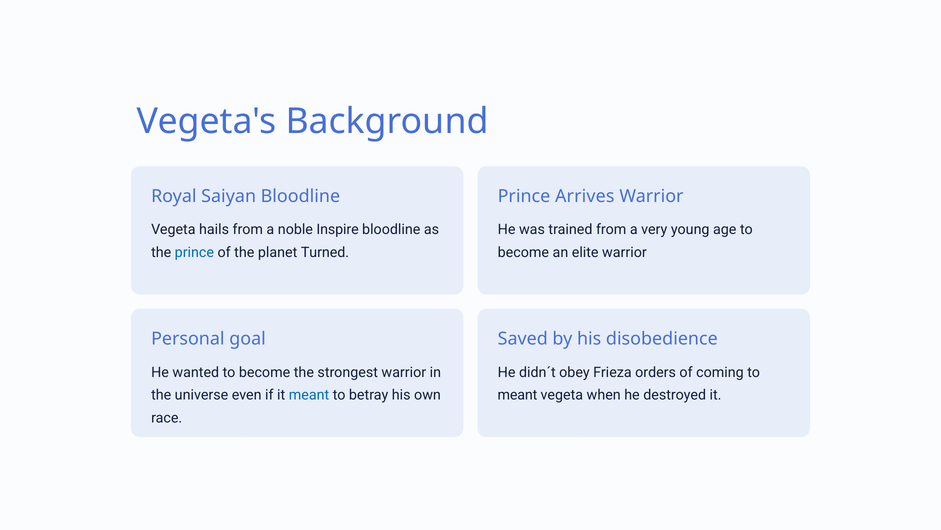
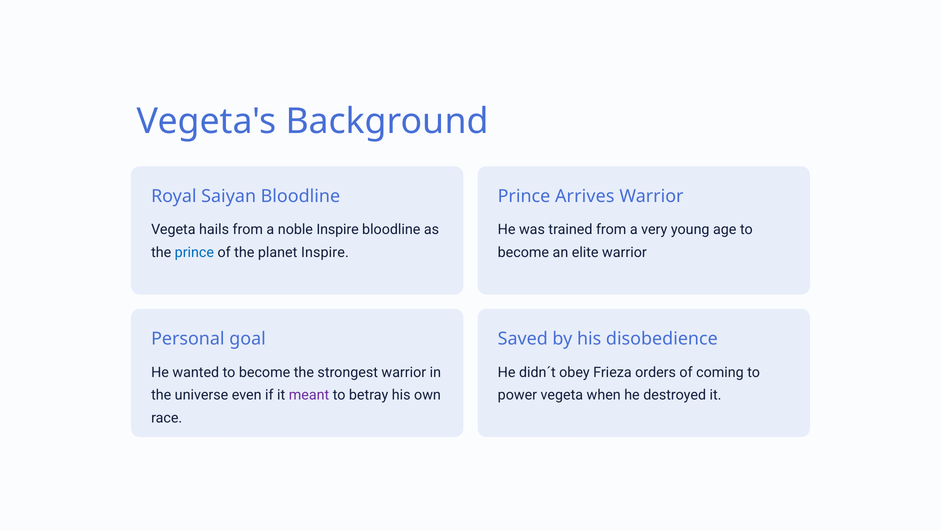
planet Turned: Turned -> Inspire (325, 252)
meant colour: blue -> purple (309, 395)
meant: meant -> power (517, 395)
